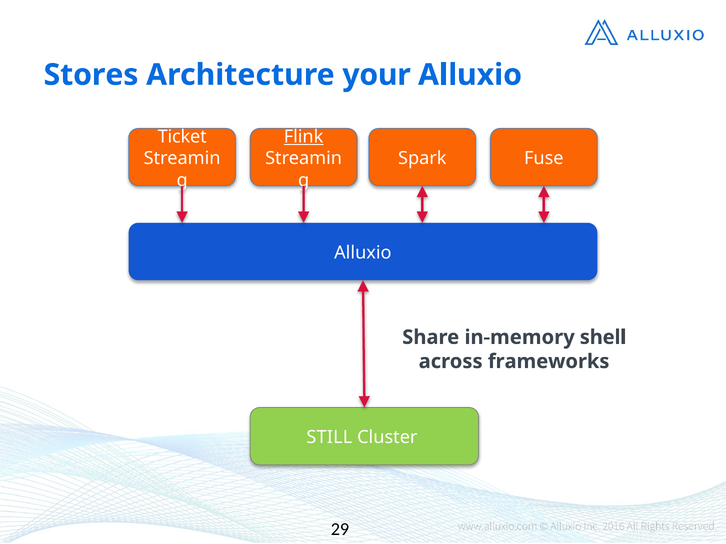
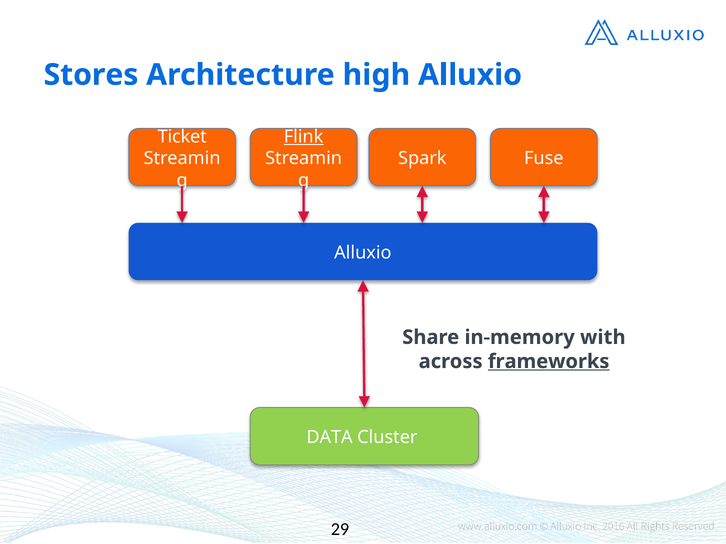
your: your -> high (376, 75)
shell: shell -> with (603, 338)
frameworks underline: none -> present (549, 362)
STILL: STILL -> DATA (330, 438)
